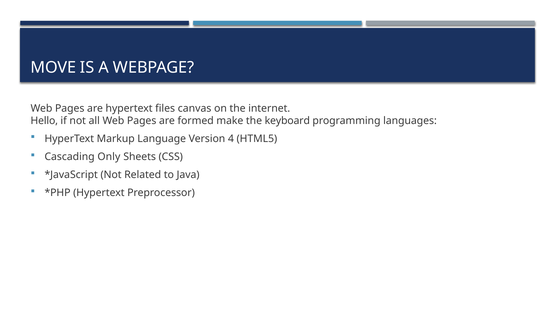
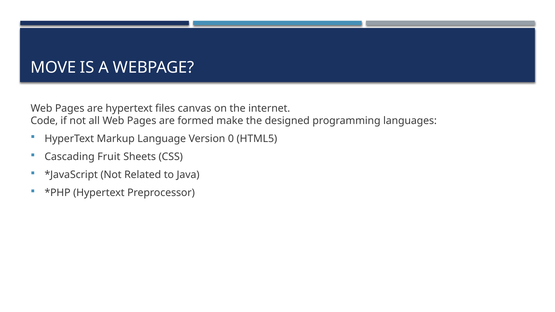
Hello: Hello -> Code (44, 121)
keyboard: keyboard -> designed (287, 121)
4: 4 -> 0 (231, 139)
Only: Only -> Fruit (109, 157)
